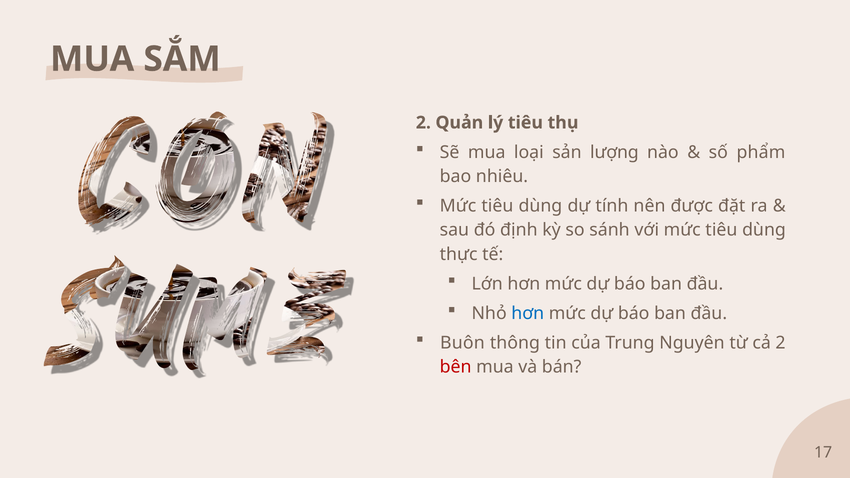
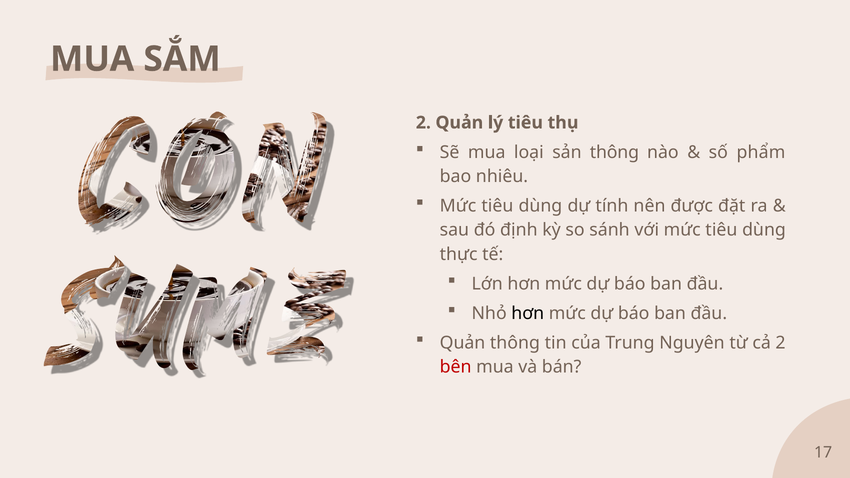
sản lượng: lượng -> thông (614, 152)
hơn colour: blue -> black (528, 313)
Buôn: Buôn -> Quản (463, 343)
